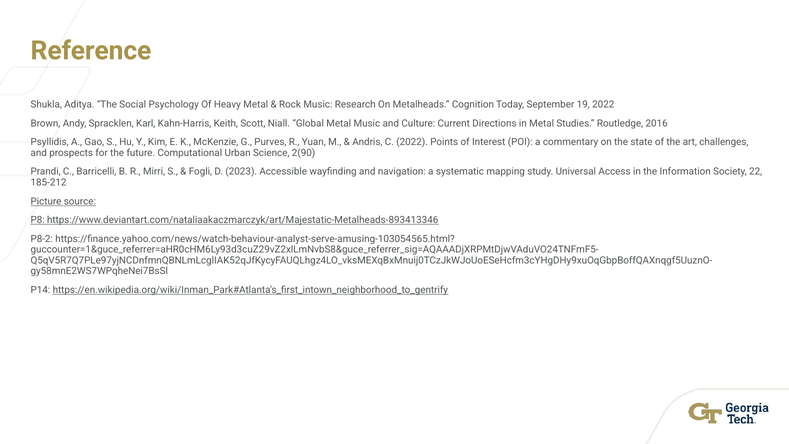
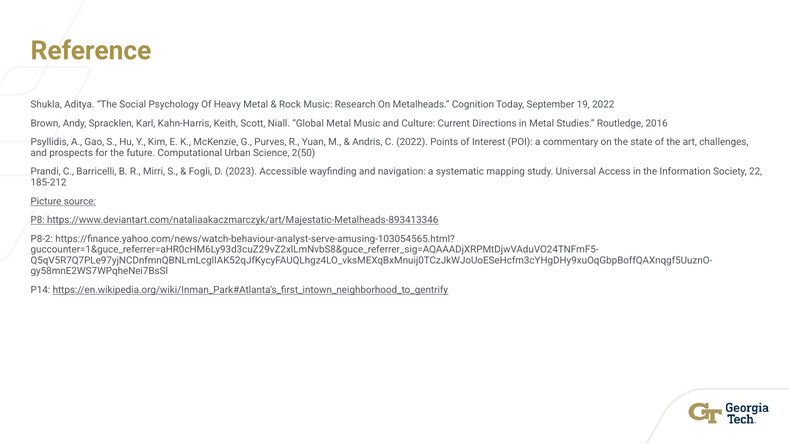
2(90: 2(90 -> 2(50 (304, 153)
